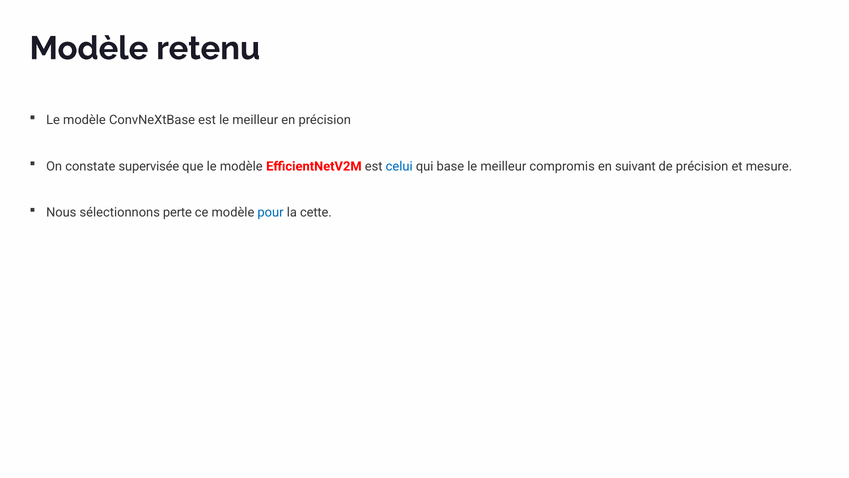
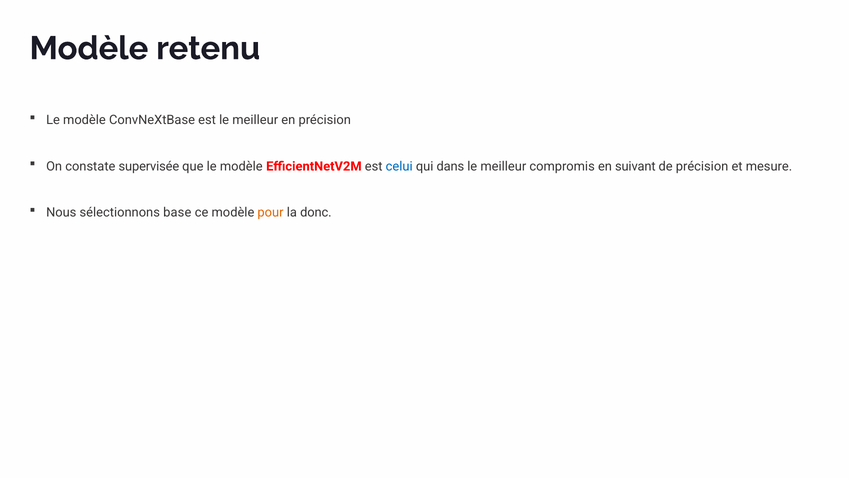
base: base -> dans (450, 166)
perte: perte -> base (177, 213)
pour colour: blue -> orange (271, 213)
cette: cette -> donc (316, 213)
